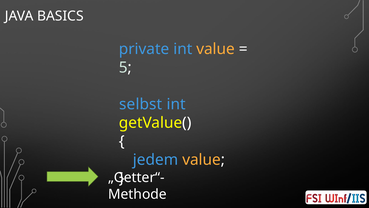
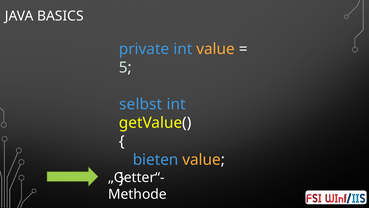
jedem: jedem -> bieten (156, 160)
